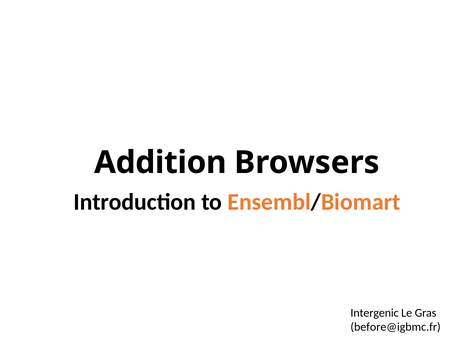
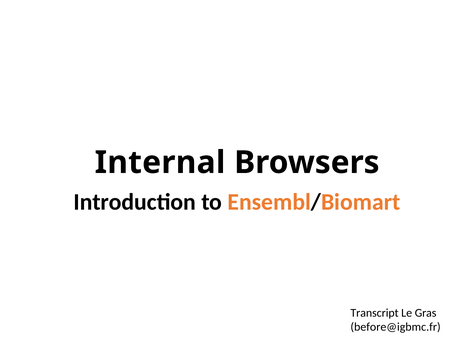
Addition: Addition -> Internal (160, 162)
Intergenic: Intergenic -> Transcript (375, 312)
